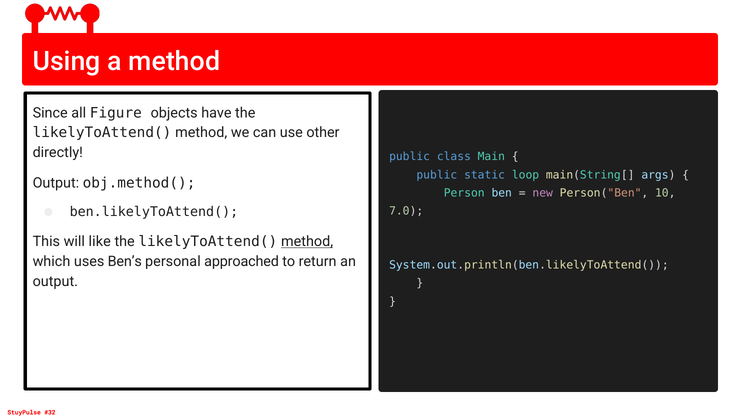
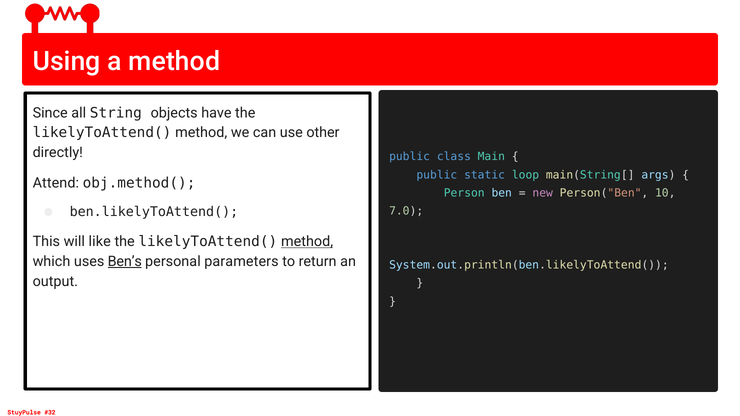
Figure: Figure -> String (116, 113)
Output: Output -> Attend (56, 183)
Ben’s underline: none -> present (125, 262)
approached: approached -> parameters (241, 262)
